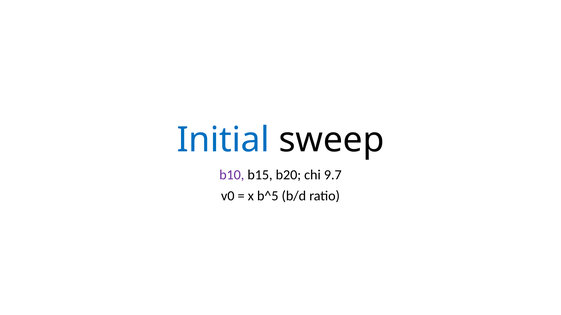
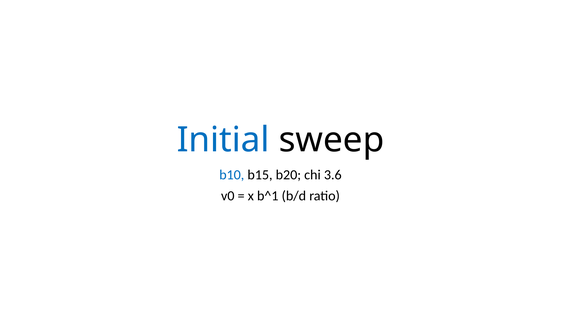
b10 colour: purple -> blue (232, 175)
9.7: 9.7 -> 3.6 (333, 175)
b^5: b^5 -> b^1 (268, 196)
